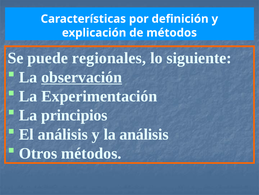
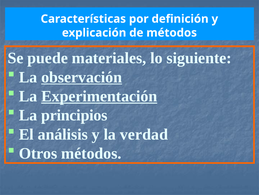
regionales: regionales -> materiales (109, 58)
Experimentación underline: none -> present (99, 96)
la análisis: análisis -> verdad (144, 134)
